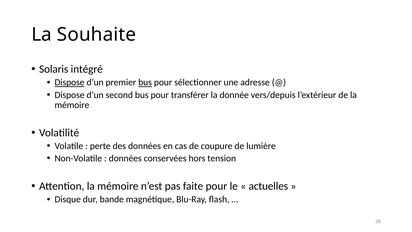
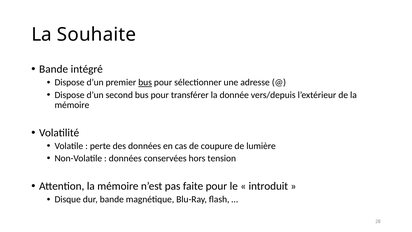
Solaris: Solaris -> Bande (54, 69)
Dispose underline: present -> none (70, 82)
actuelles: actuelles -> introduit (268, 186)
